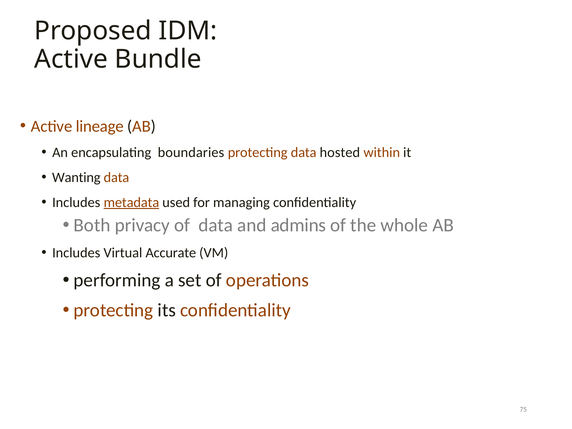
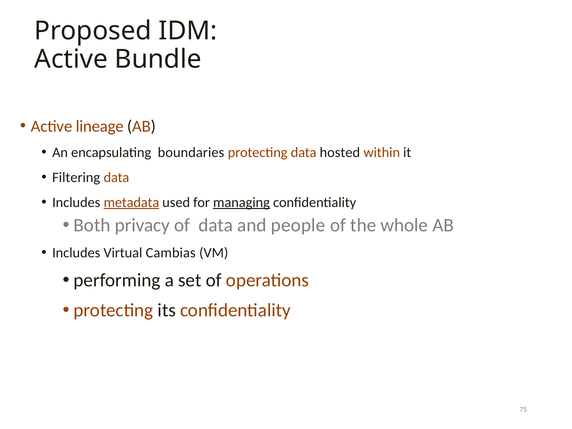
Wanting: Wanting -> Filtering (76, 177)
managing underline: none -> present (241, 202)
admins: admins -> people (298, 225)
Accurate: Accurate -> Cambias (171, 253)
